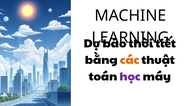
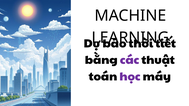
các colour: orange -> purple (130, 60)
